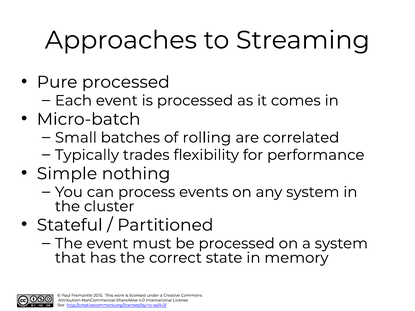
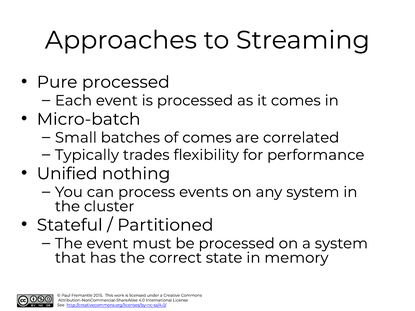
of rolling: rolling -> comes (207, 138)
Simple: Simple -> Unified (67, 174)
